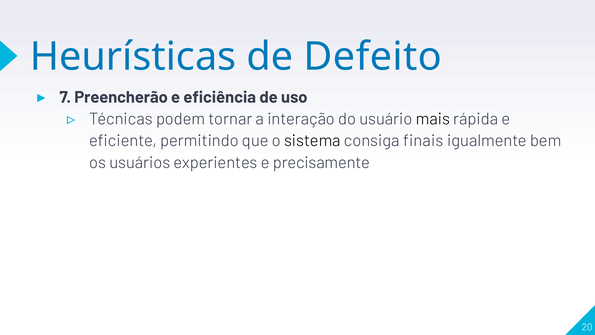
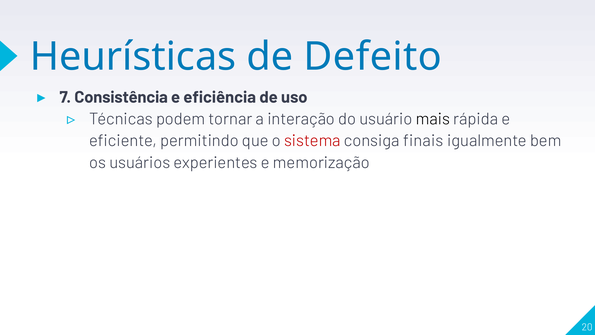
Preencherão: Preencherão -> Consistência (121, 97)
sistema colour: black -> red (312, 141)
precisamente: precisamente -> memorização (321, 163)
